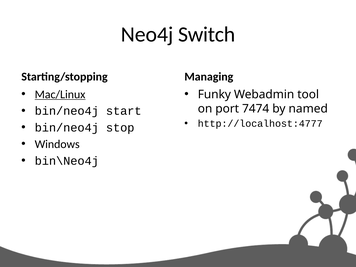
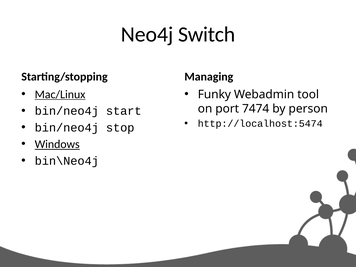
named: named -> person (308, 109)
http://localhost:4777: http://localhost:4777 -> http://localhost:5474 (260, 124)
Windows underline: none -> present (57, 144)
